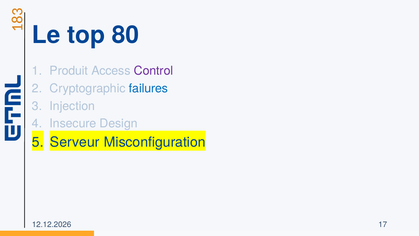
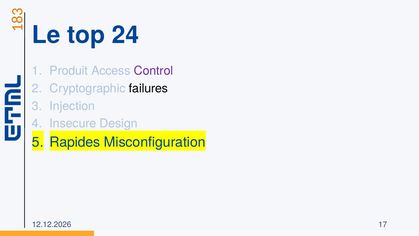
80: 80 -> 24 (125, 35)
failures colour: blue -> black (149, 88)
Serveur: Serveur -> Rapides (75, 142)
